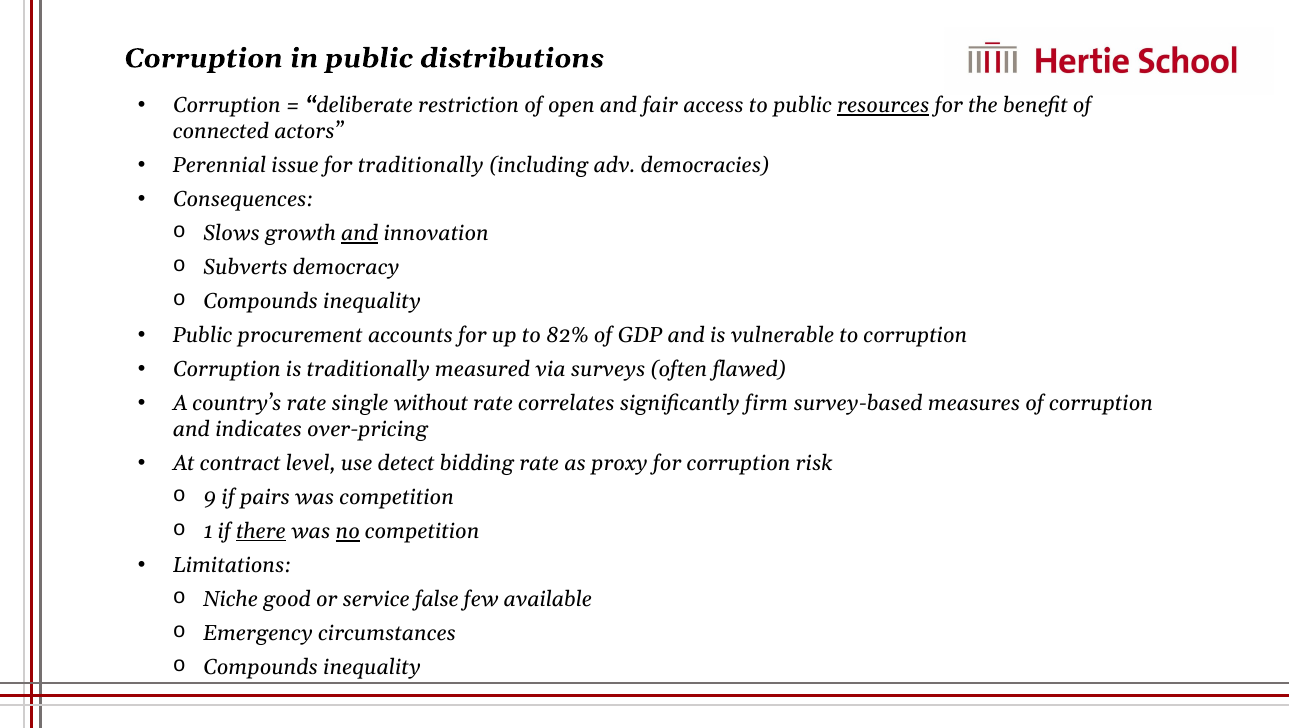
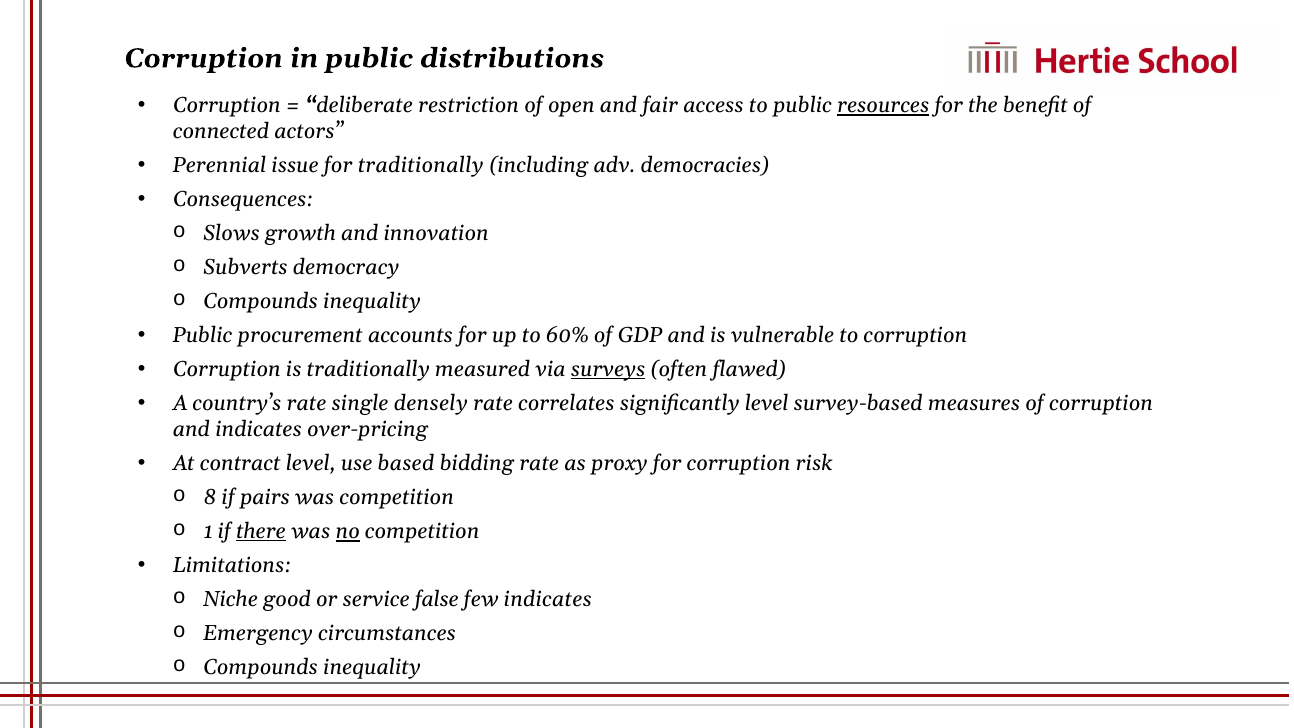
and underline: present -> none (360, 234)
82%: 82% -> 60% (567, 336)
surveys underline: none -> present (608, 369)
without: without -> densely (431, 403)
significantly firm: firm -> level (767, 403)
detect: detect -> based (406, 463)
9: 9 -> 8 (210, 497)
few available: available -> indicates (548, 599)
